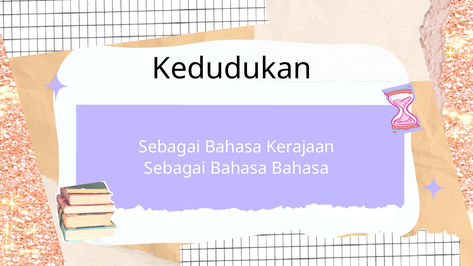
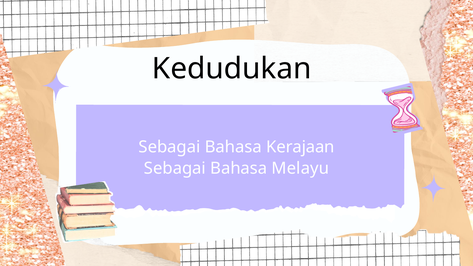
Bahasa Bahasa: Bahasa -> Melayu (300, 168)
